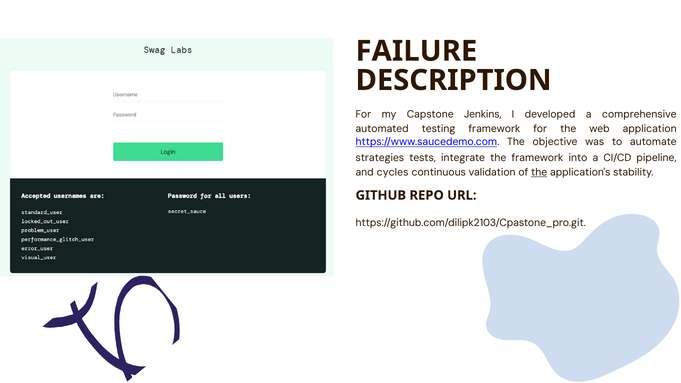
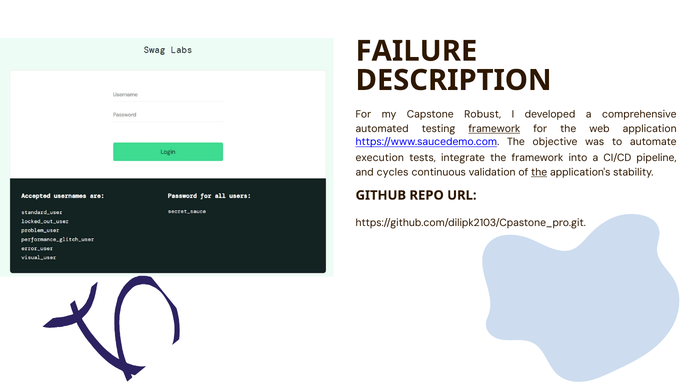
Jenkins: Jenkins -> Robust (483, 114)
framework underline: none -> present (494, 129)
strategies: strategies -> execution (380, 158)
